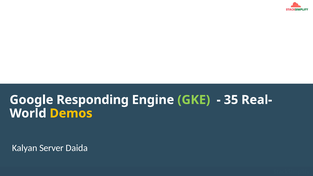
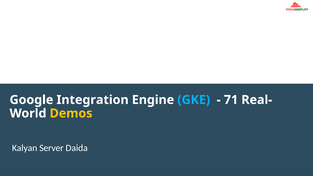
Responding: Responding -> Integration (93, 100)
GKE colour: light green -> light blue (194, 100)
35: 35 -> 71 (231, 100)
